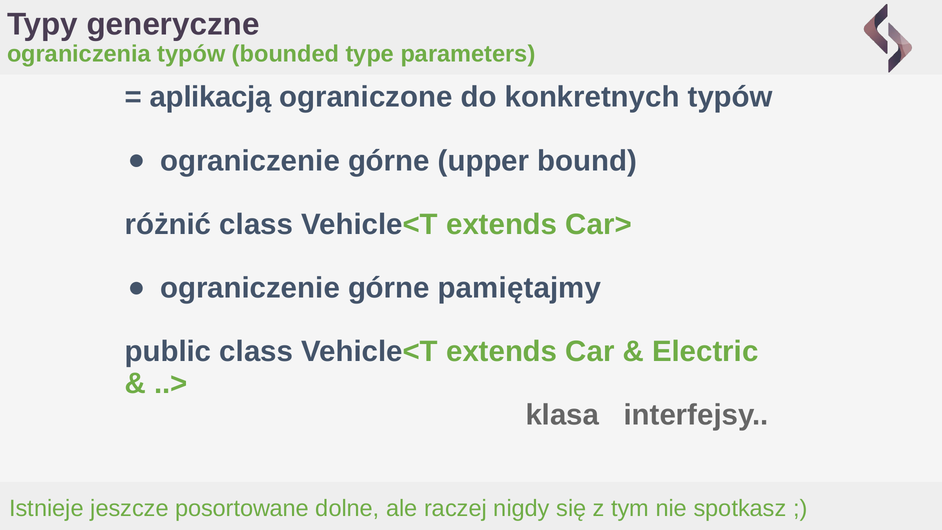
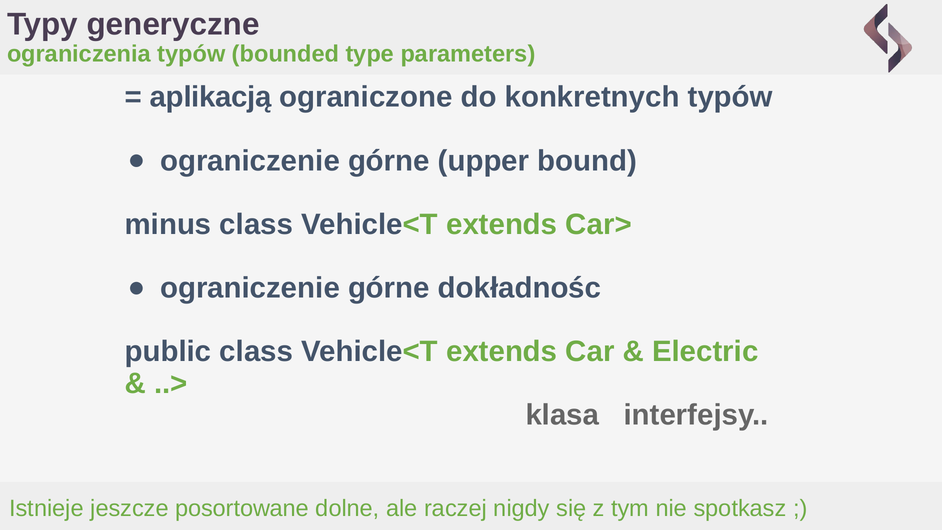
różnić: różnić -> minus (168, 224)
pamiętajmy: pamiętajmy -> dokładnośc (520, 288)
